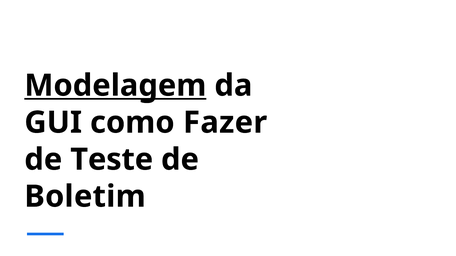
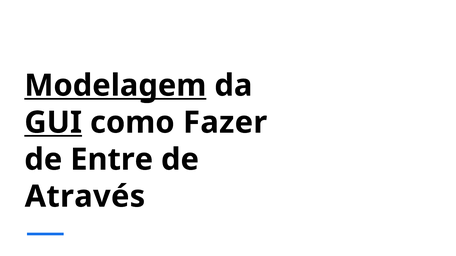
GUI underline: none -> present (53, 123)
Teste: Teste -> Entre (112, 160)
Boletim: Boletim -> Através (85, 197)
